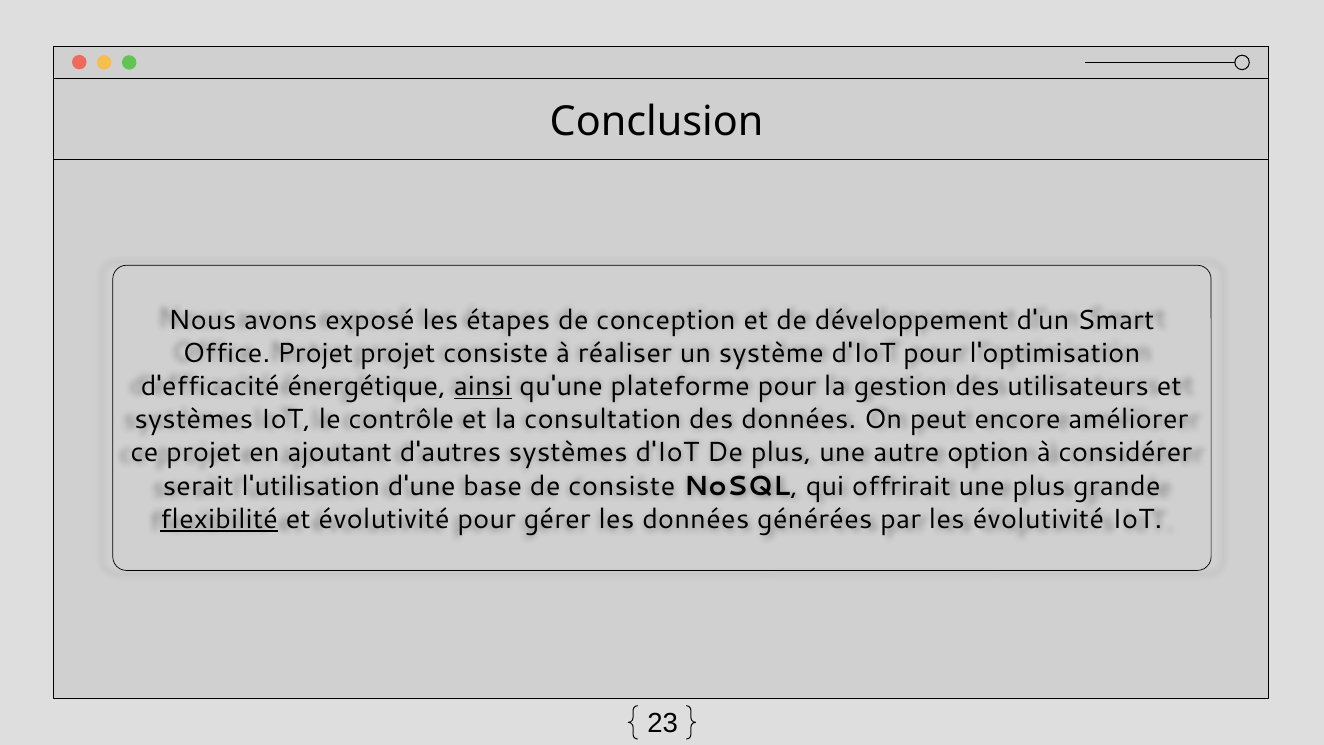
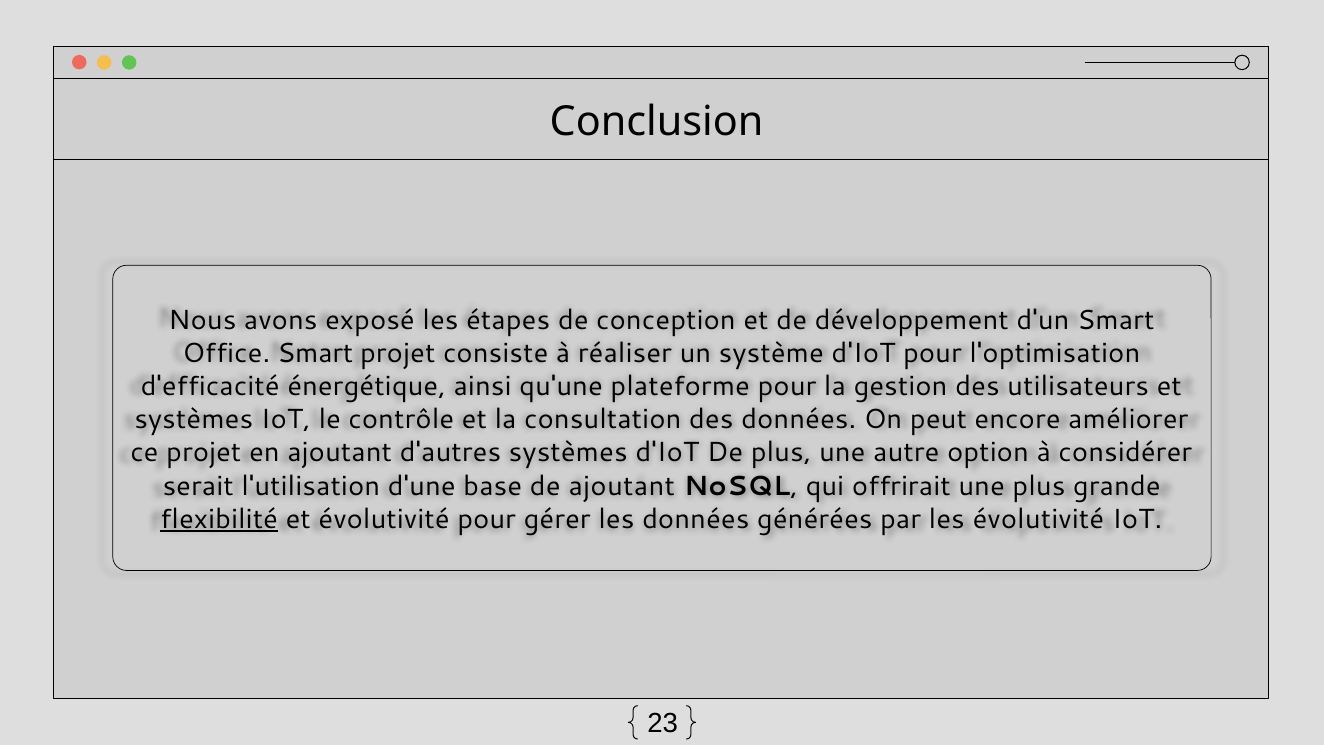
Office Projet: Projet -> Smart (315, 353)
ainsi underline: present -> none (483, 386)
de consiste: consiste -> ajoutant (622, 486)
